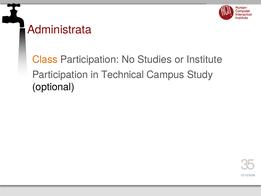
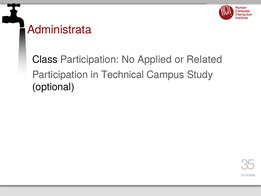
Class colour: orange -> black (45, 60)
Studies: Studies -> Applied (155, 60)
Institute: Institute -> Related (204, 60)
